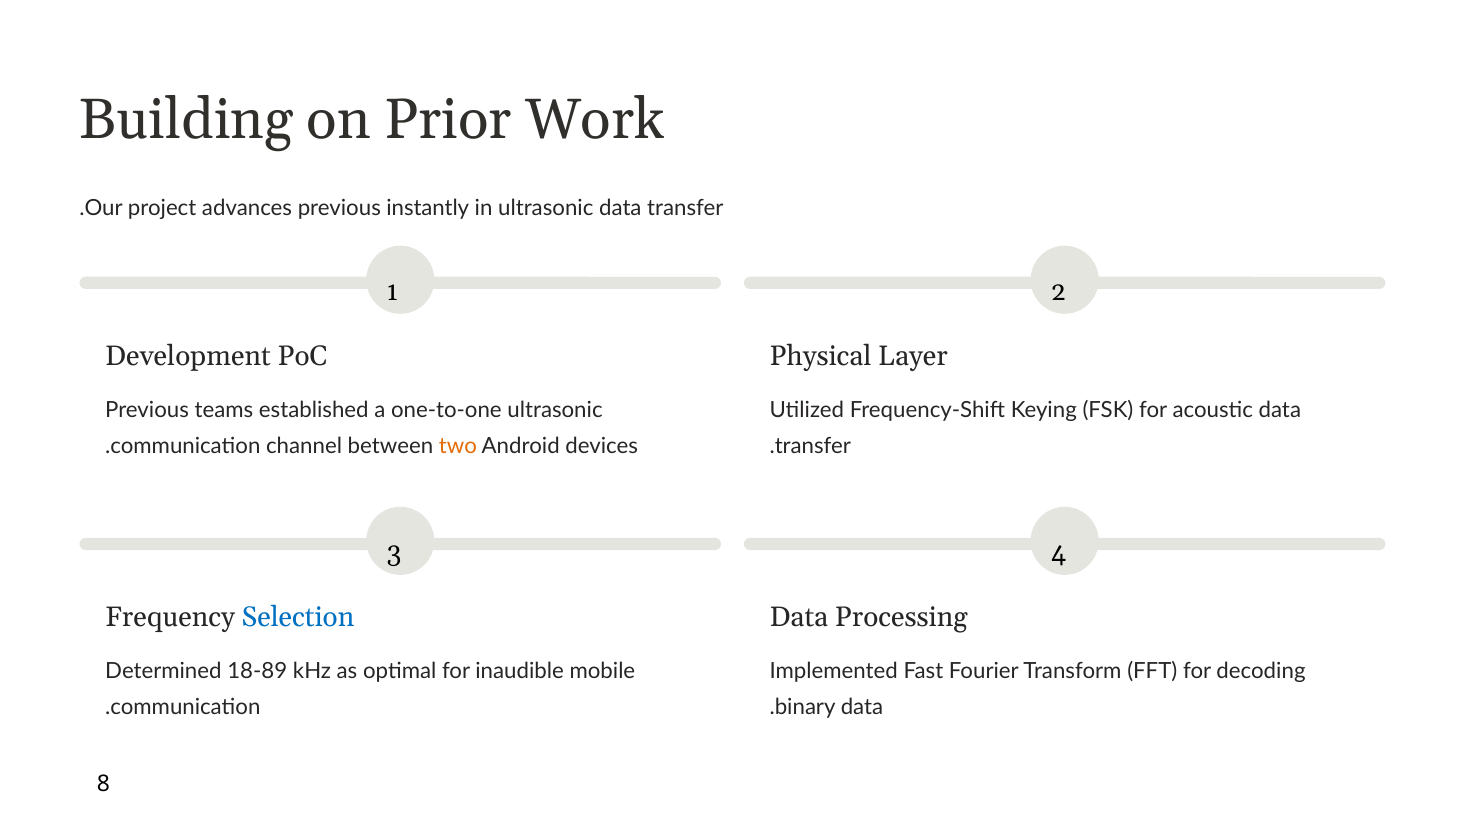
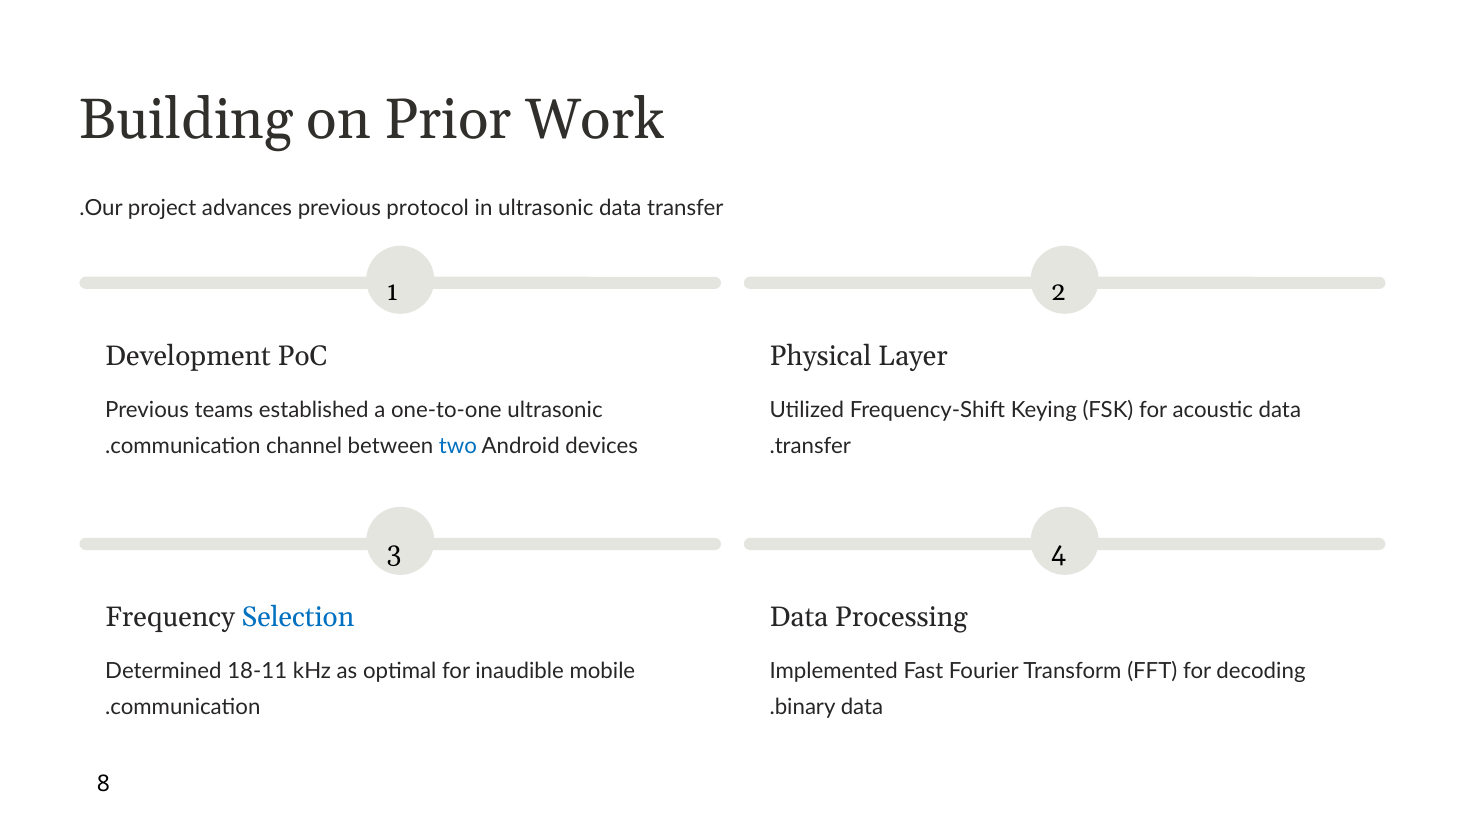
instantly: instantly -> protocol (428, 208)
two colour: orange -> blue (458, 446)
18-89: 18-89 -> 18-11 (257, 671)
